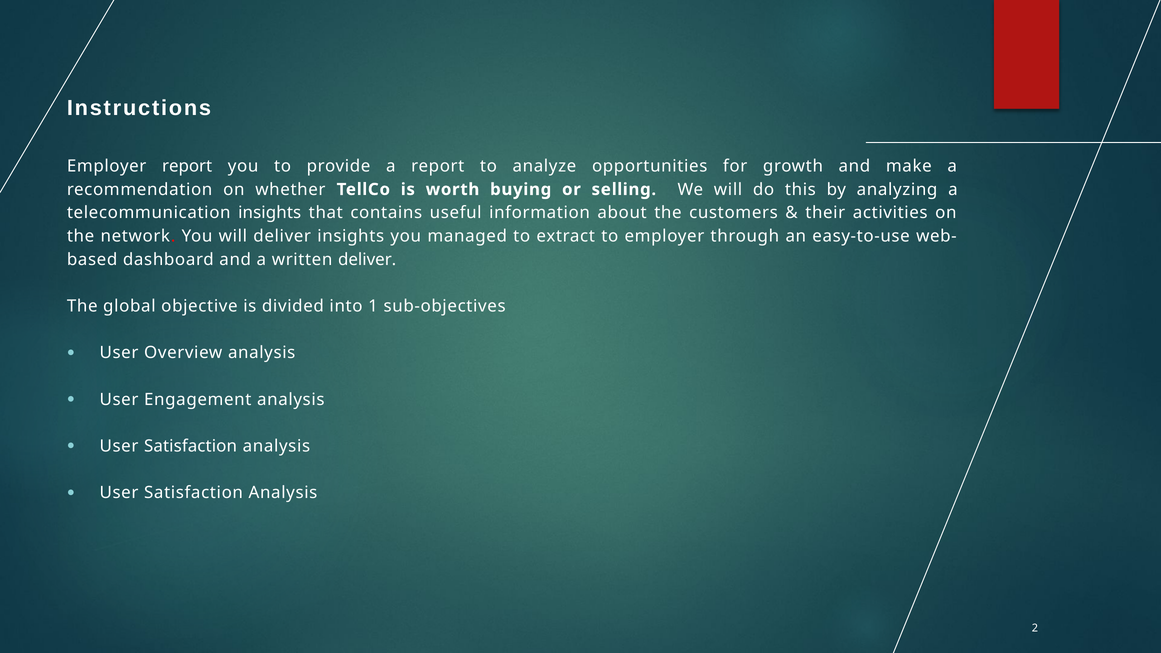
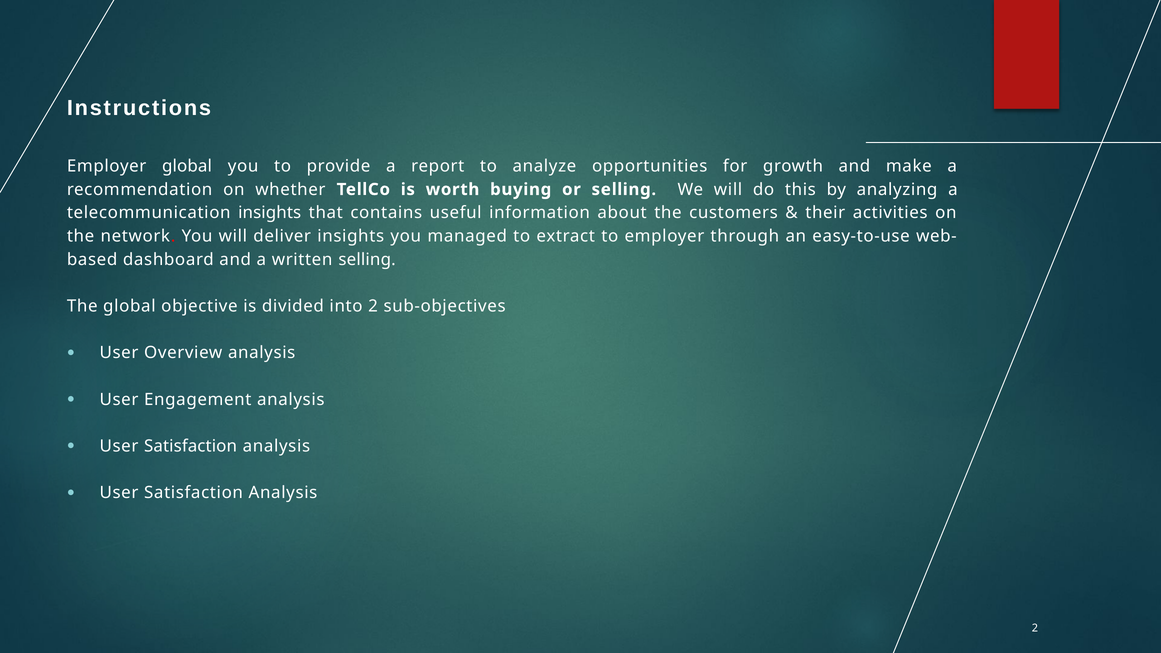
Employer report: report -> global (187, 166)
written deliver: deliver -> selling (367, 259)
into 1: 1 -> 2 (373, 306)
